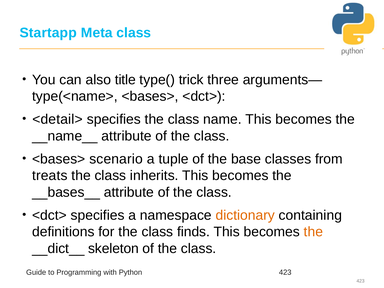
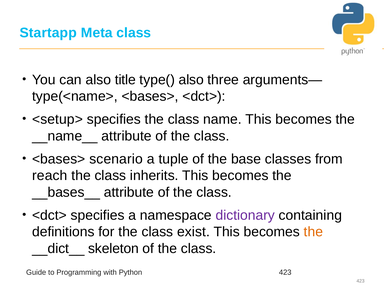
type( trick: trick -> also (191, 80)
<detail>: <detail> -> <setup> (58, 119)
treats: treats -> reach (50, 176)
dictionary colour: orange -> purple (245, 215)
finds: finds -> exist (193, 232)
